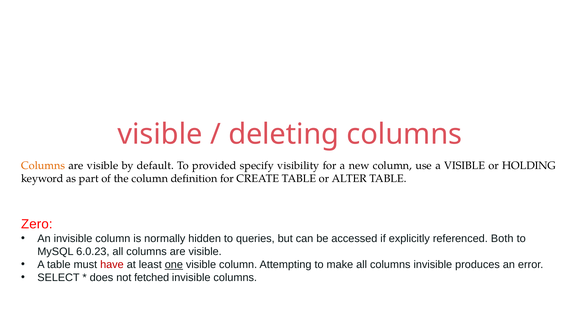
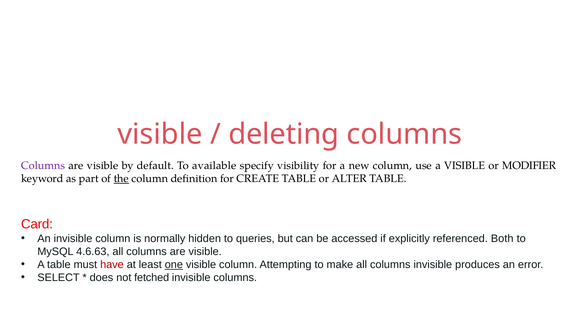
Columns colour: orange -> purple (43, 166)
provided: provided -> available (214, 166)
HOLDING: HOLDING -> MODIFIER (529, 166)
the underline: none -> present (121, 179)
Zero: Zero -> Card (37, 224)
6.0.23: 6.0.23 -> 4.6.63 (93, 252)
